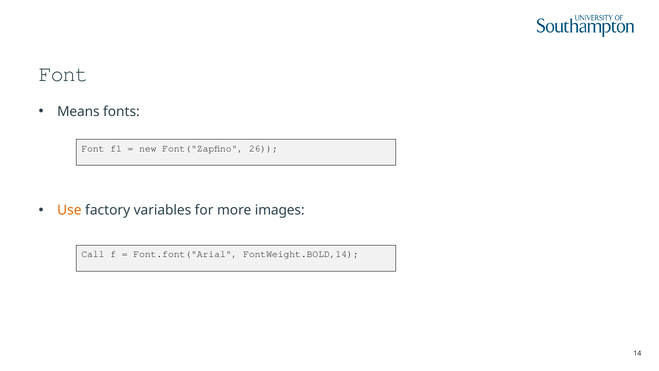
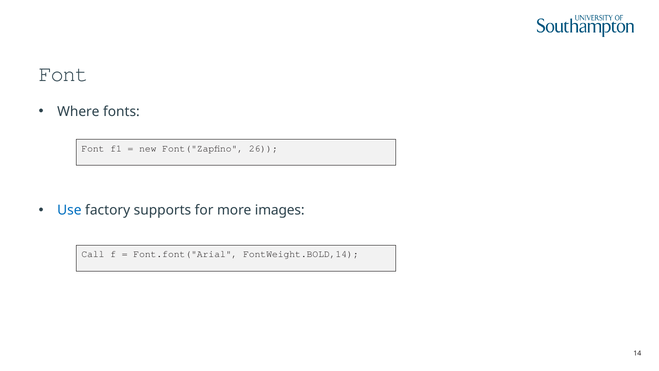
Means: Means -> Where (78, 111)
Use colour: orange -> blue (69, 210)
variables: variables -> supports (162, 210)
